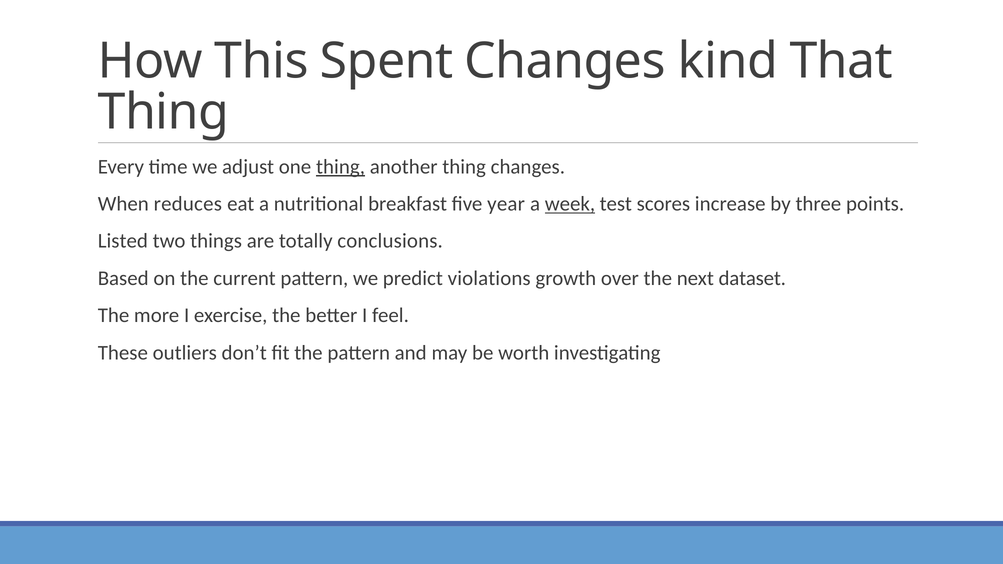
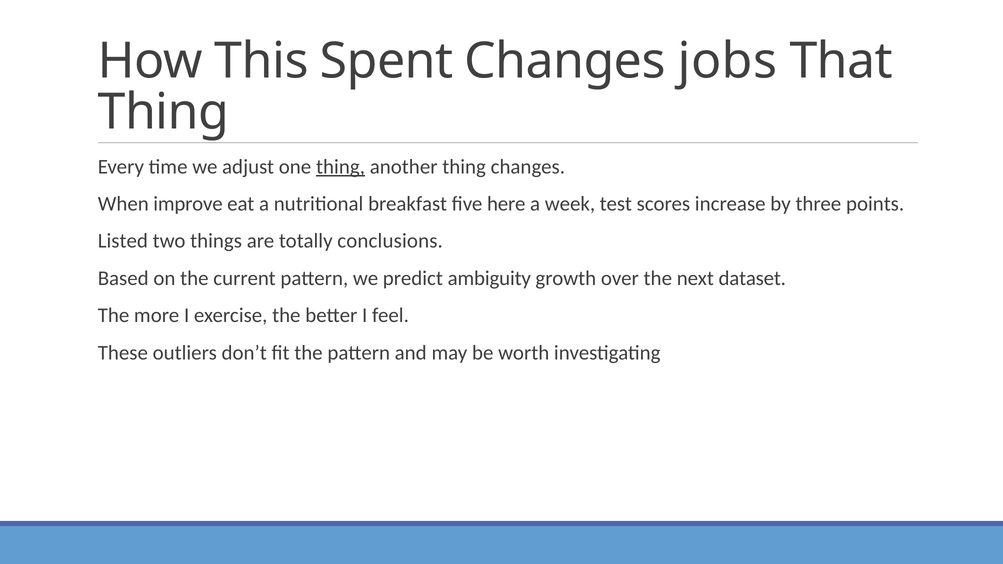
kind: kind -> jobs (728, 61)
reduces: reduces -> improve (188, 204)
year: year -> here (506, 204)
week underline: present -> none (570, 204)
violations: violations -> ambiguity (489, 278)
